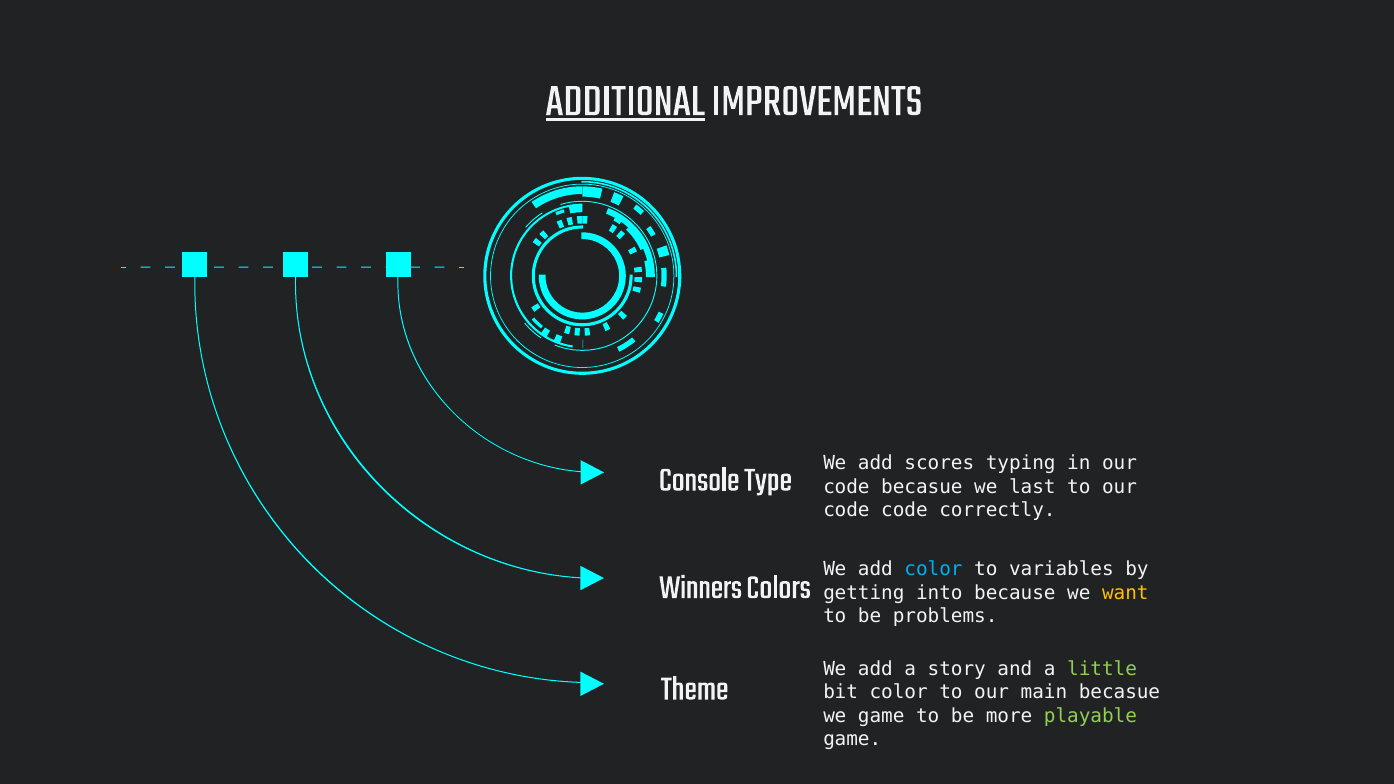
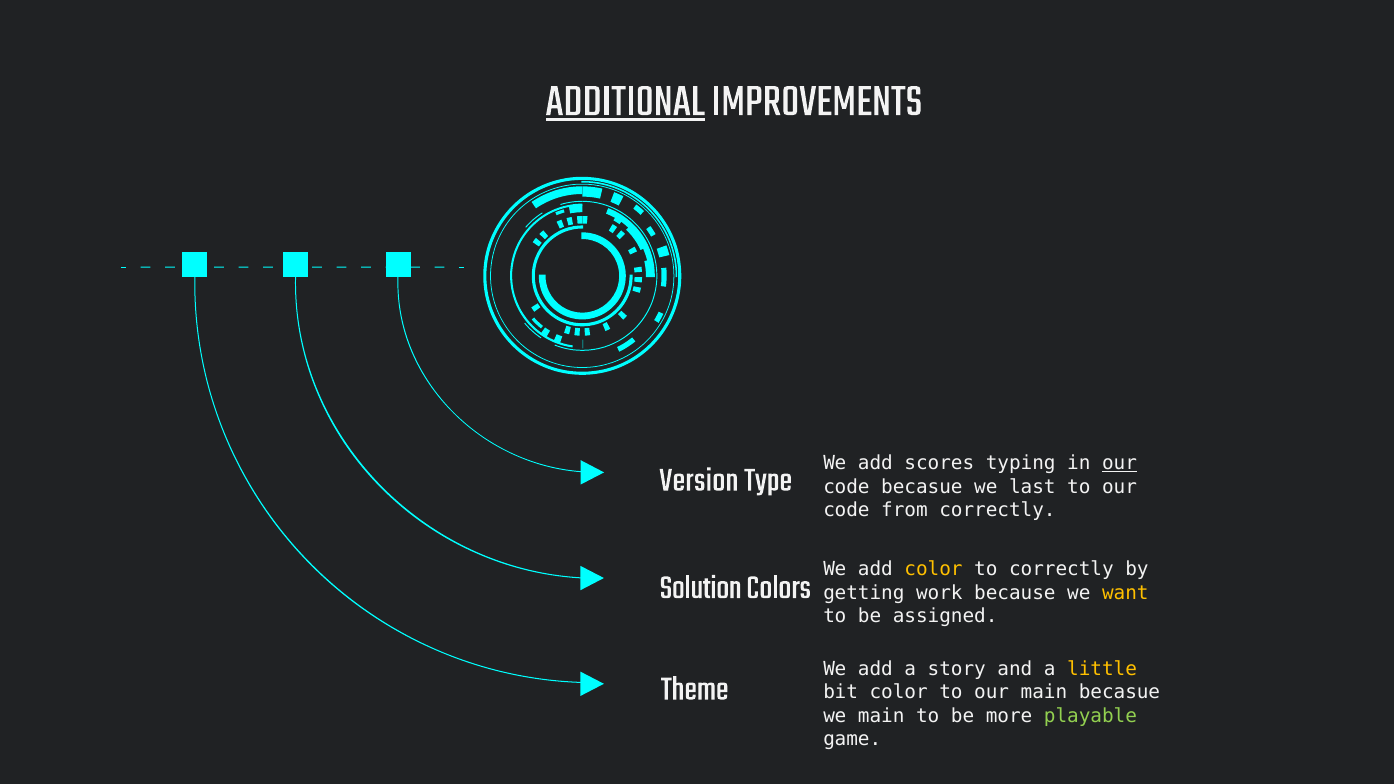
our underline: none -> present (1120, 464)
Console: Console -> Version (699, 479)
code code: code -> from (905, 510)
color colour: light blue -> yellow (933, 570)
to variables: variables -> correctly (1061, 570)
Winners: Winners -> Solution (701, 587)
into: into -> work (939, 593)
problems: problems -> assigned (945, 616)
little colour: light green -> yellow (1102, 669)
we game: game -> main (881, 716)
